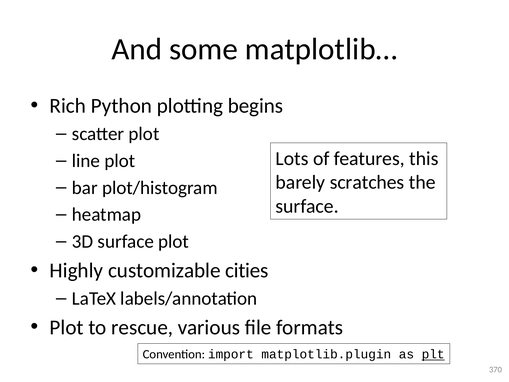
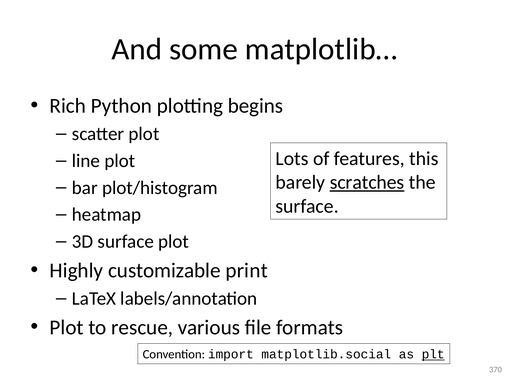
scratches underline: none -> present (367, 182)
cities: cities -> print (247, 270)
matplotlib.plugin: matplotlib.plugin -> matplotlib.social (326, 354)
